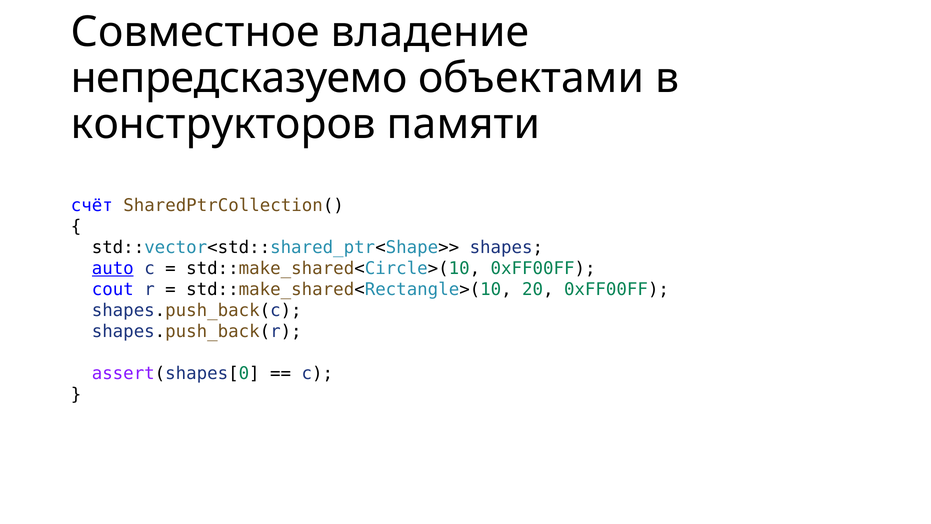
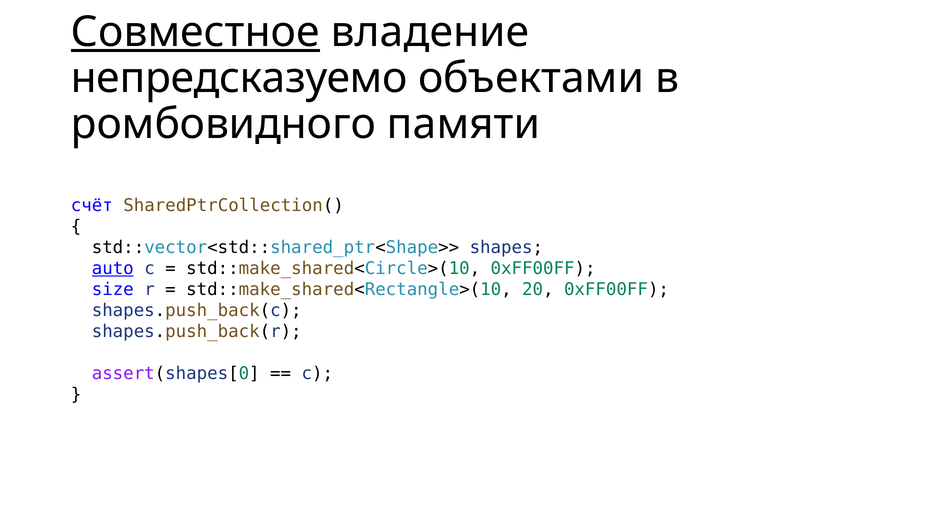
Совместное underline: none -> present (195, 32)
конструкторов: конструкторов -> ромбовидного (224, 124)
cout: cout -> size (113, 289)
